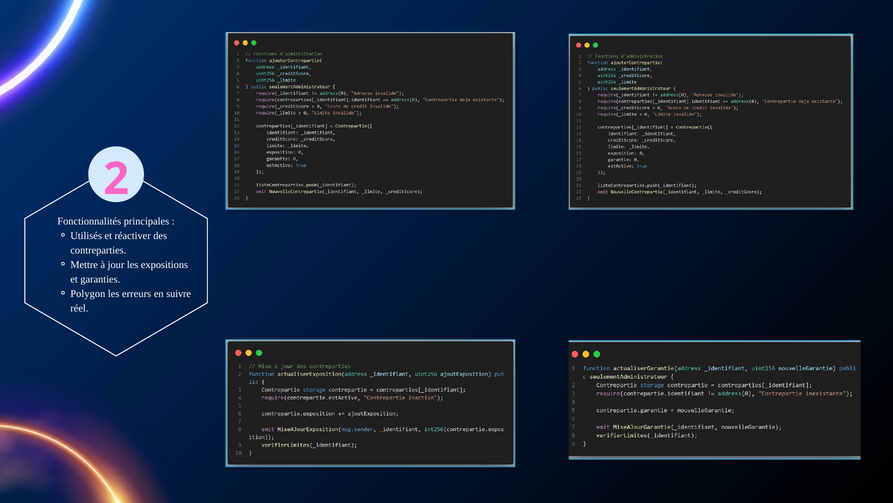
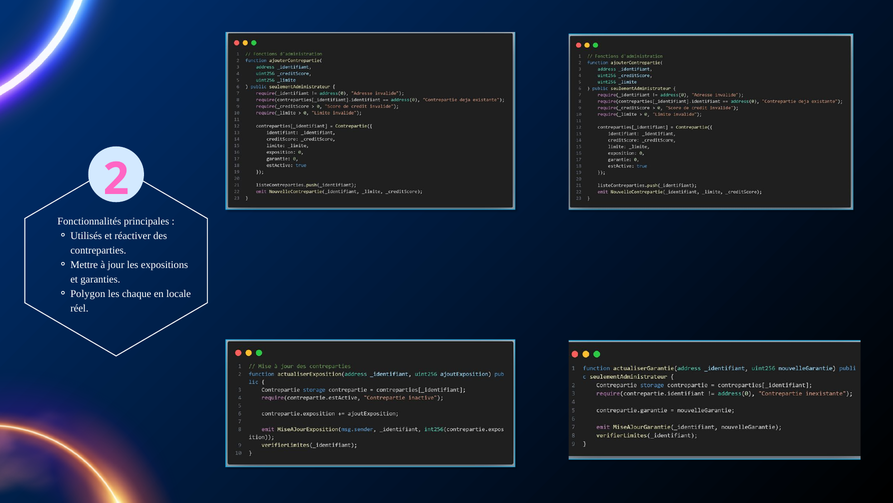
erreurs: erreurs -> chaque (137, 293)
suivre: suivre -> locale (179, 293)
